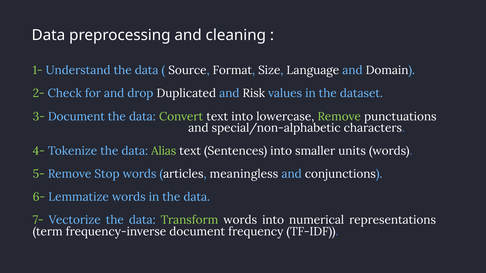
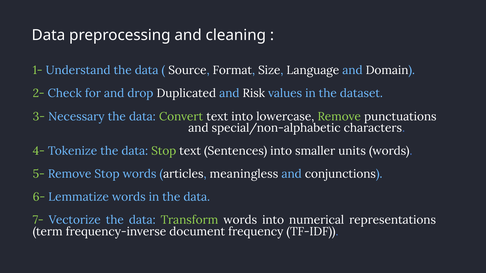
3- Document: Document -> Necessary (76, 117)
data Alias: Alias -> Stop (164, 151)
